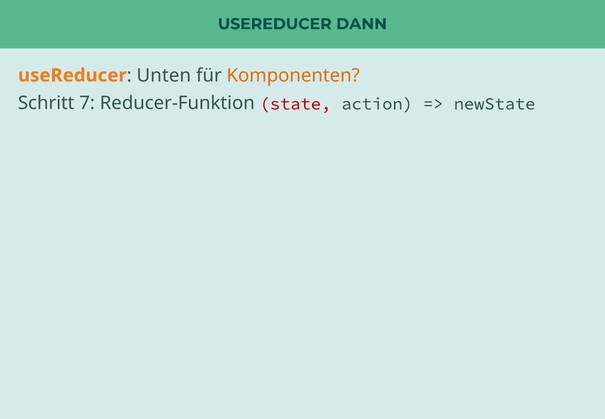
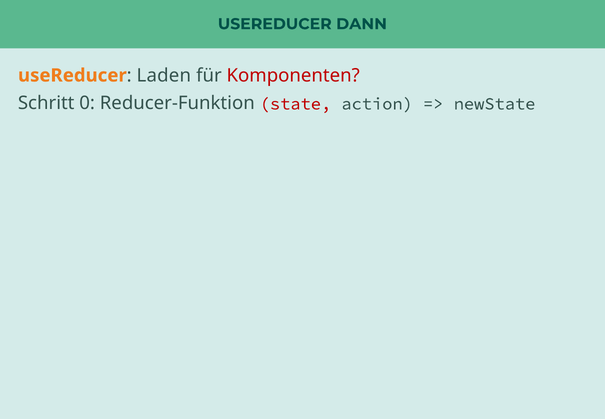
Unten: Unten -> Laden (164, 75)
Komponenten colour: orange -> red (293, 75)
7: 7 -> 0 (87, 103)
